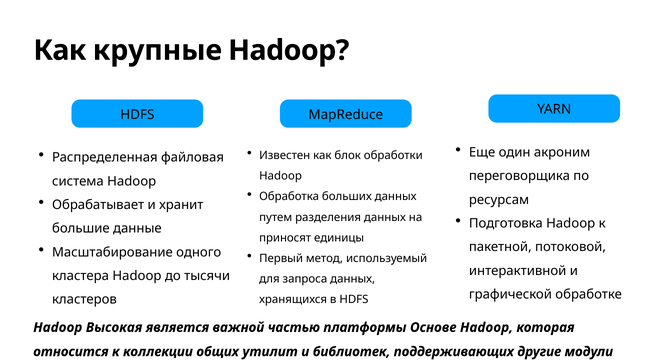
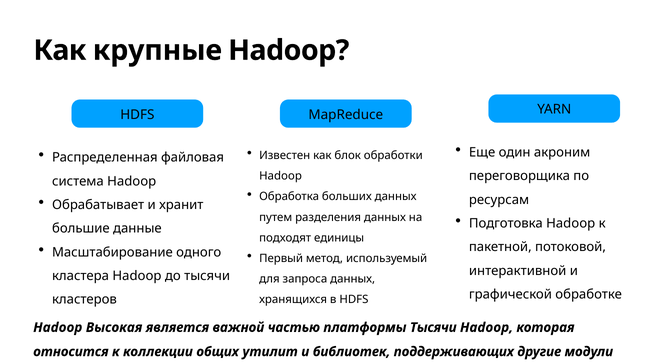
приносят: приносят -> подходят (285, 238)
платформы Основе: Основе -> Тысячи (433, 327)
